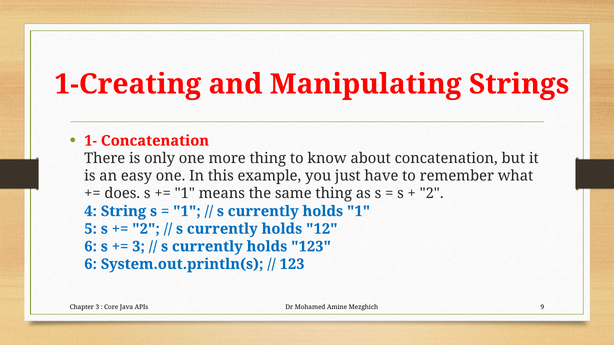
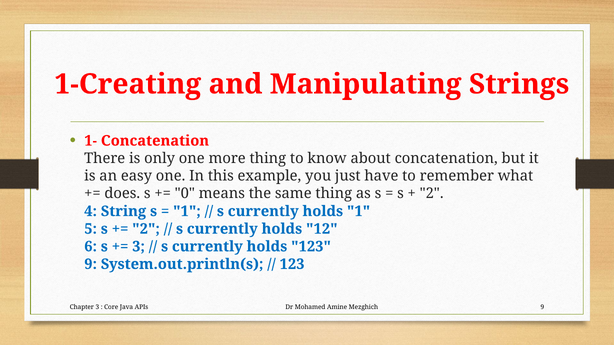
1: 1 -> 0 (185, 194)
6: 6 -> 9 (91, 264)
